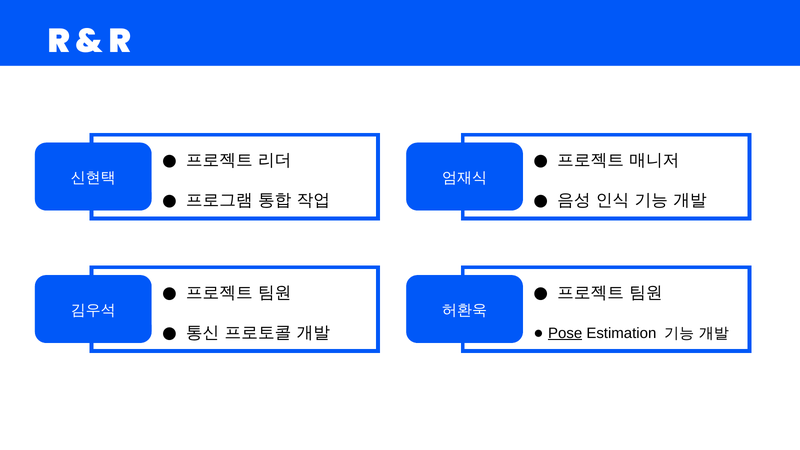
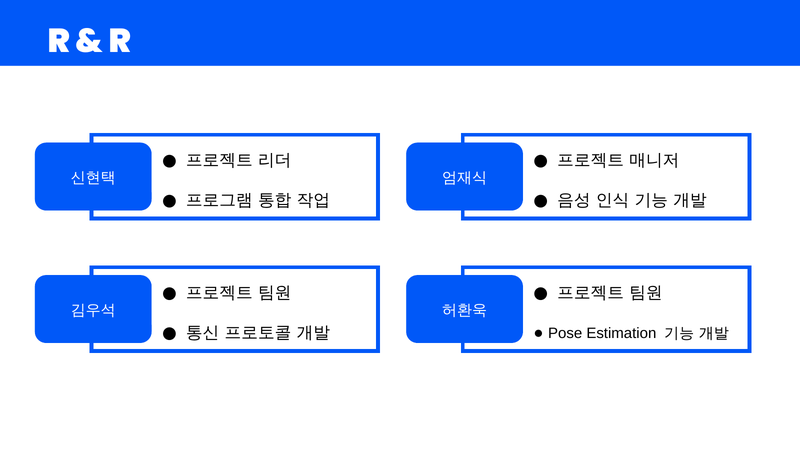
Pose underline: present -> none (565, 333)
